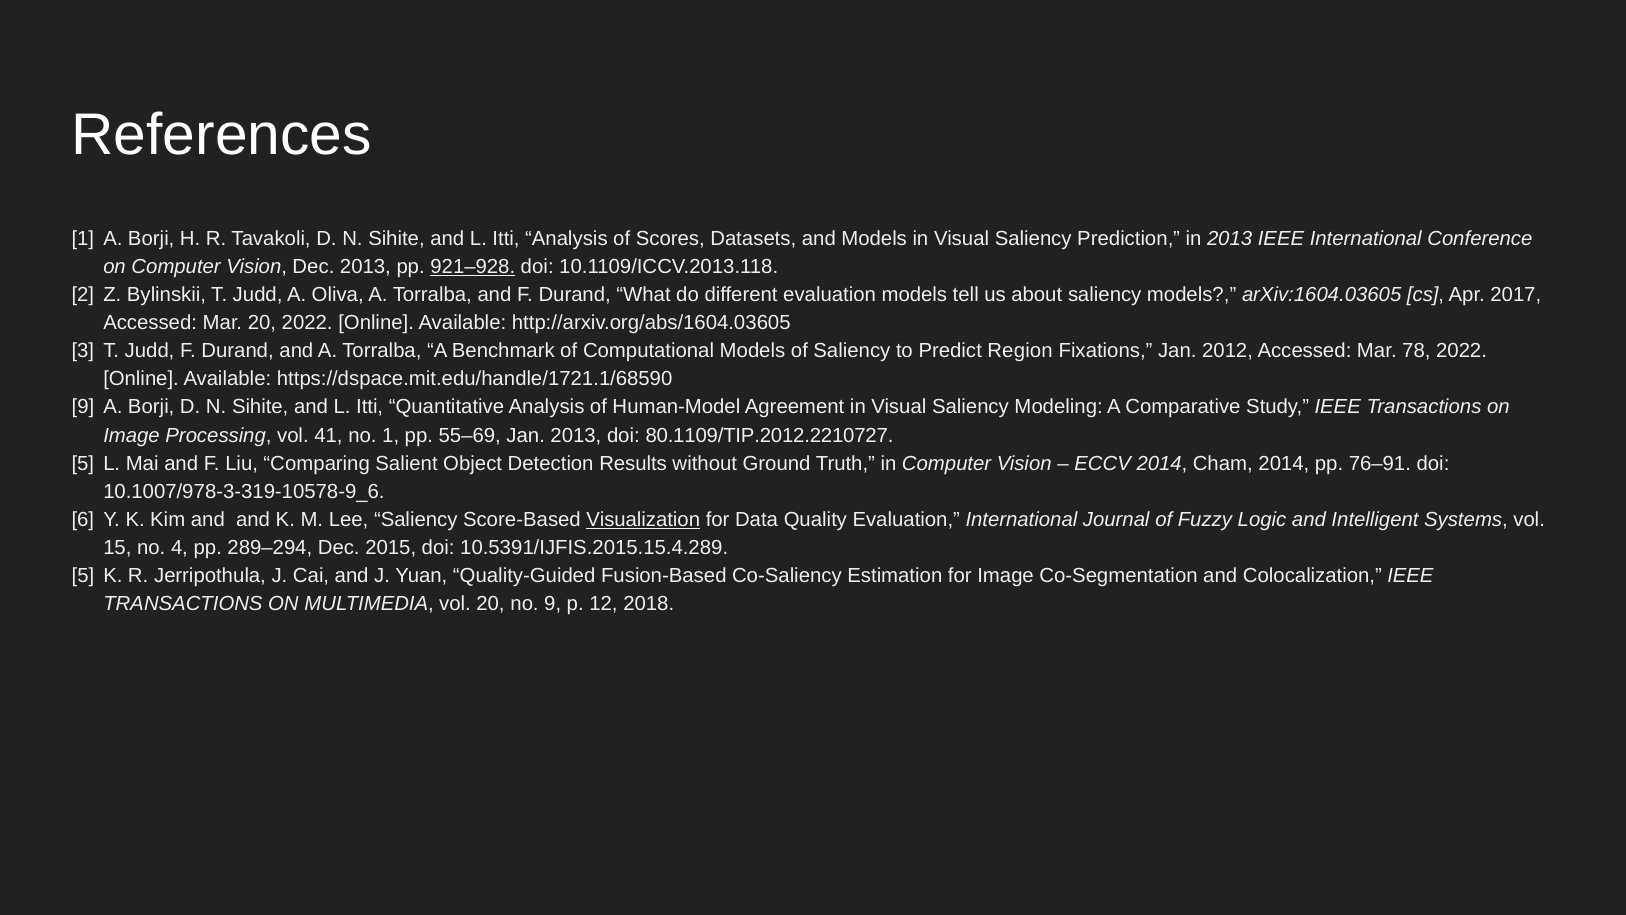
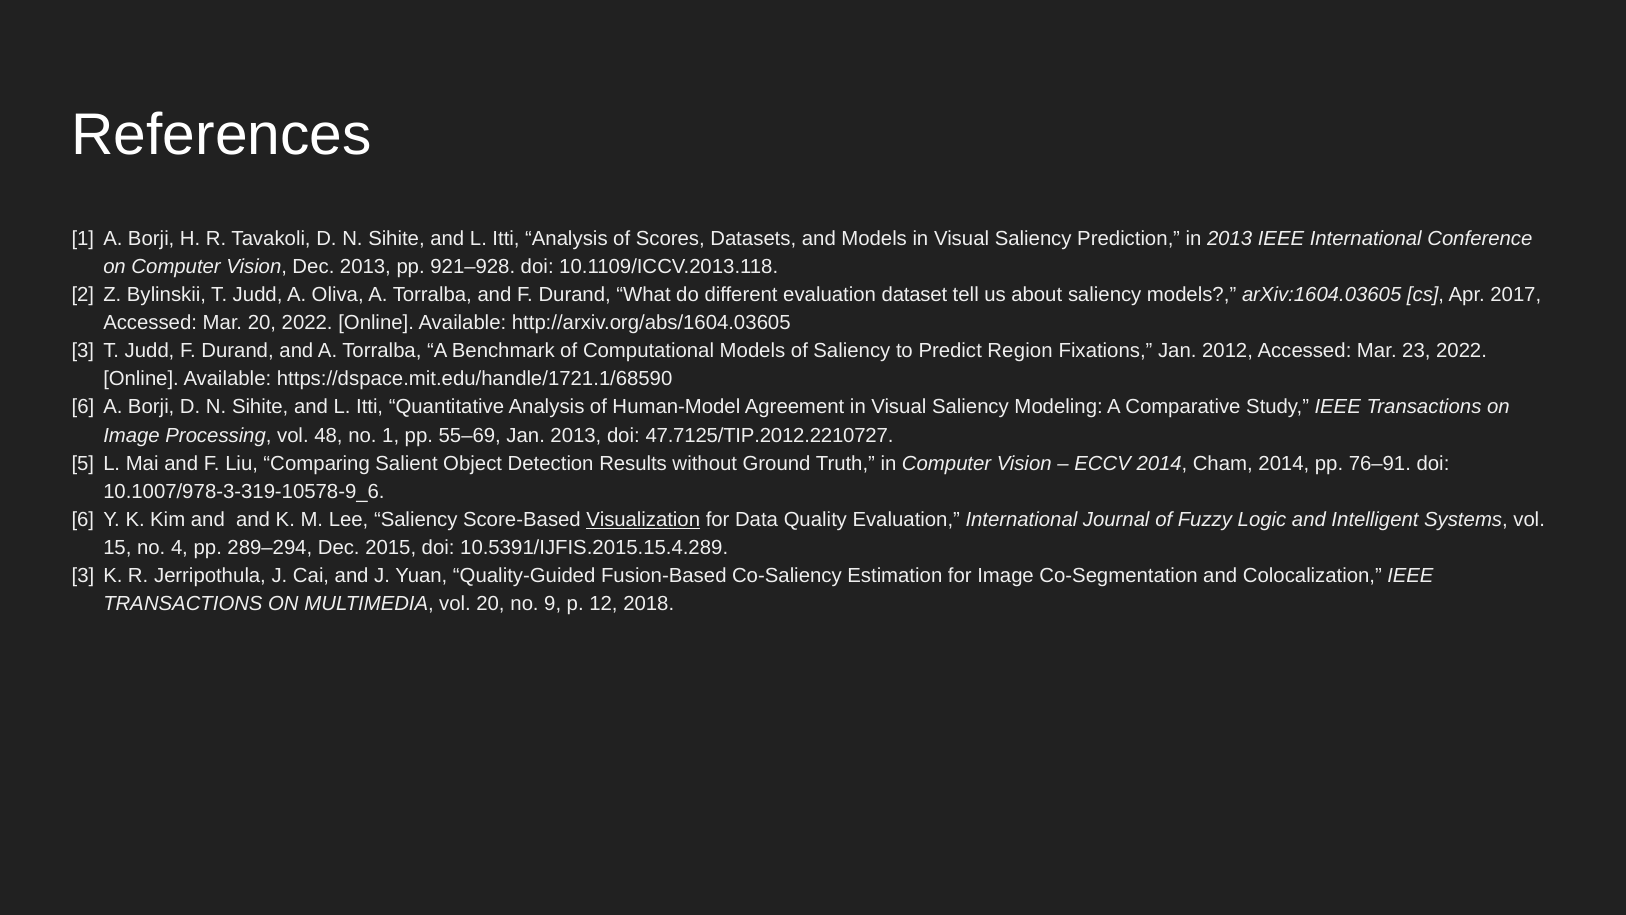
921–928 underline: present -> none (473, 267)
evaluation models: models -> dataset (914, 295)
78: 78 -> 23 (1416, 351)
9: 9 -> 6 (83, 407)
41: 41 -> 48 (329, 435)
80.1109/TIP.2012.2210727: 80.1109/TIP.2012.2210727 -> 47.7125/TIP.2012.2210727 (769, 435)
5: 5 -> 3 (83, 576)
